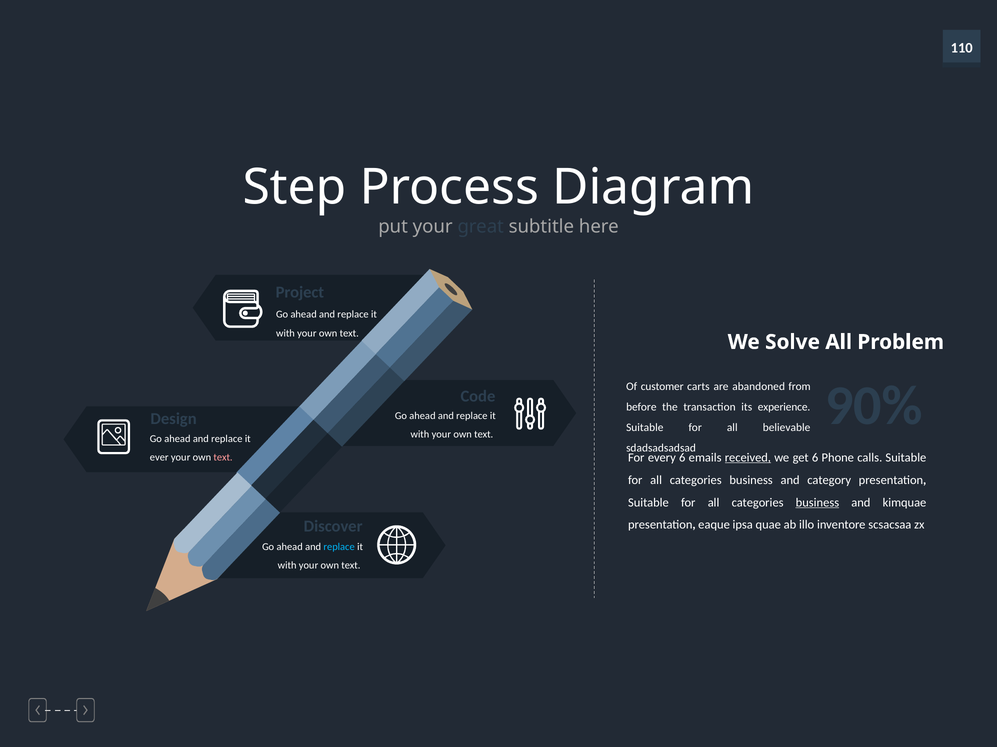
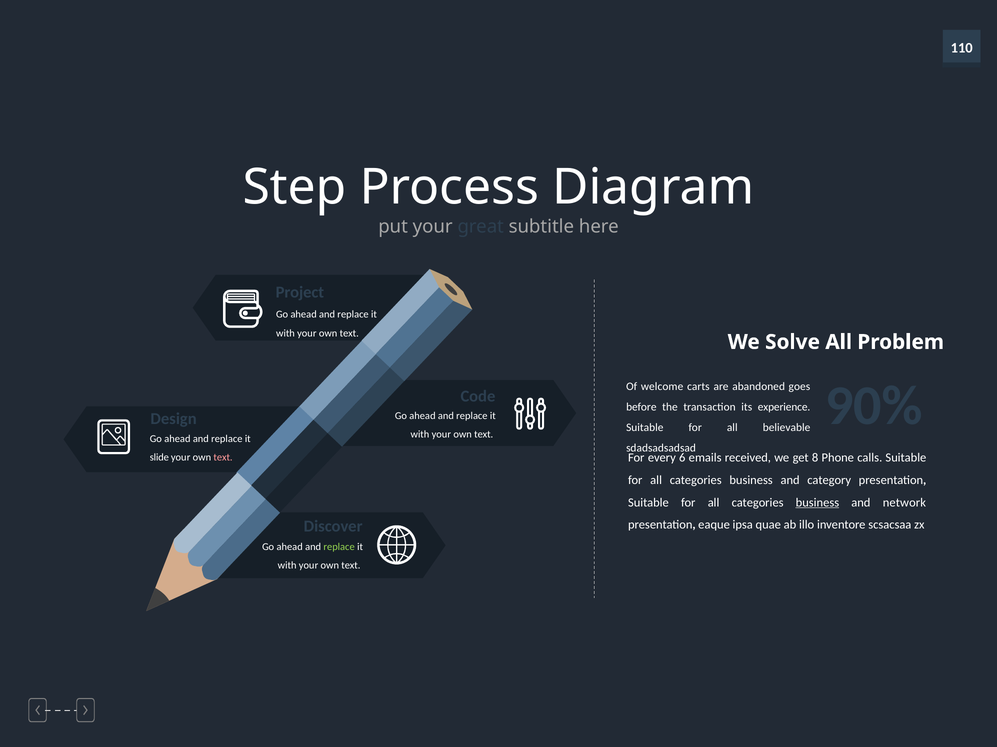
customer: customer -> welcome (662, 387)
from: from -> goes (799, 387)
received underline: present -> none (748, 458)
get 6: 6 -> 8 (815, 458)
ever: ever -> slide (159, 458)
kimquae: kimquae -> network (904, 503)
replace colour: light blue -> light green (339, 547)
